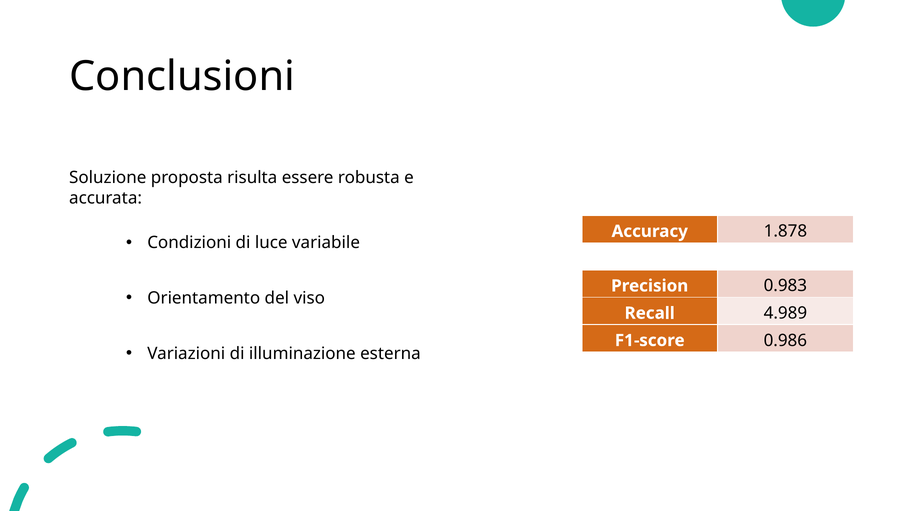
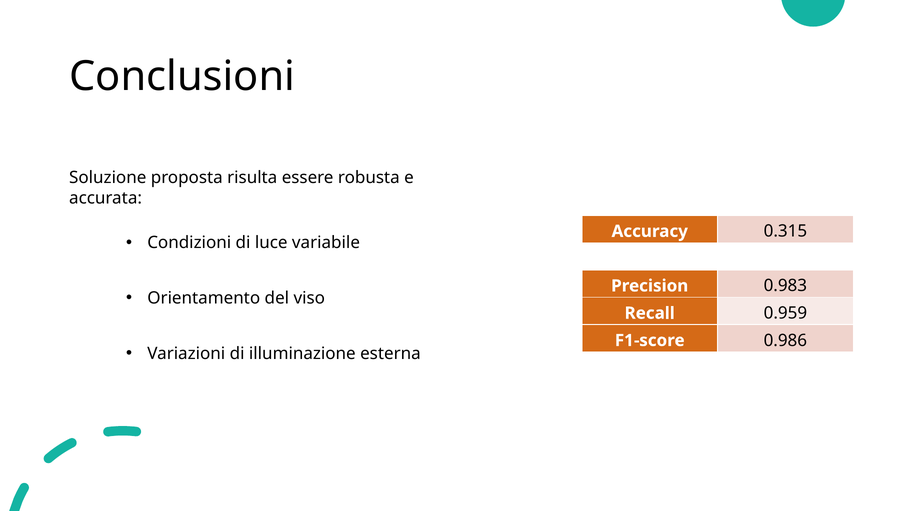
1.878: 1.878 -> 0.315 (785, 231)
4.989: 4.989 -> 0.959 (785, 313)
